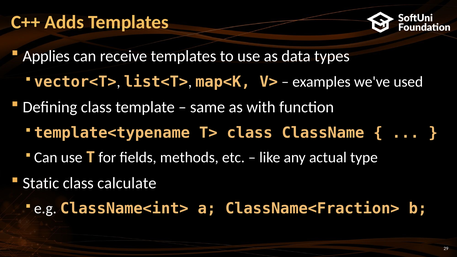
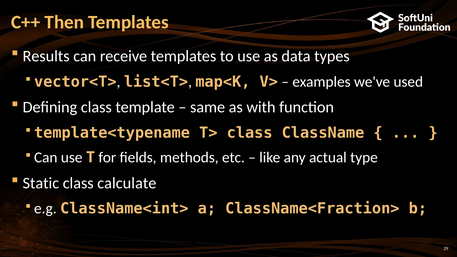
Adds: Adds -> Then (64, 22)
Applies: Applies -> Results (46, 56)
